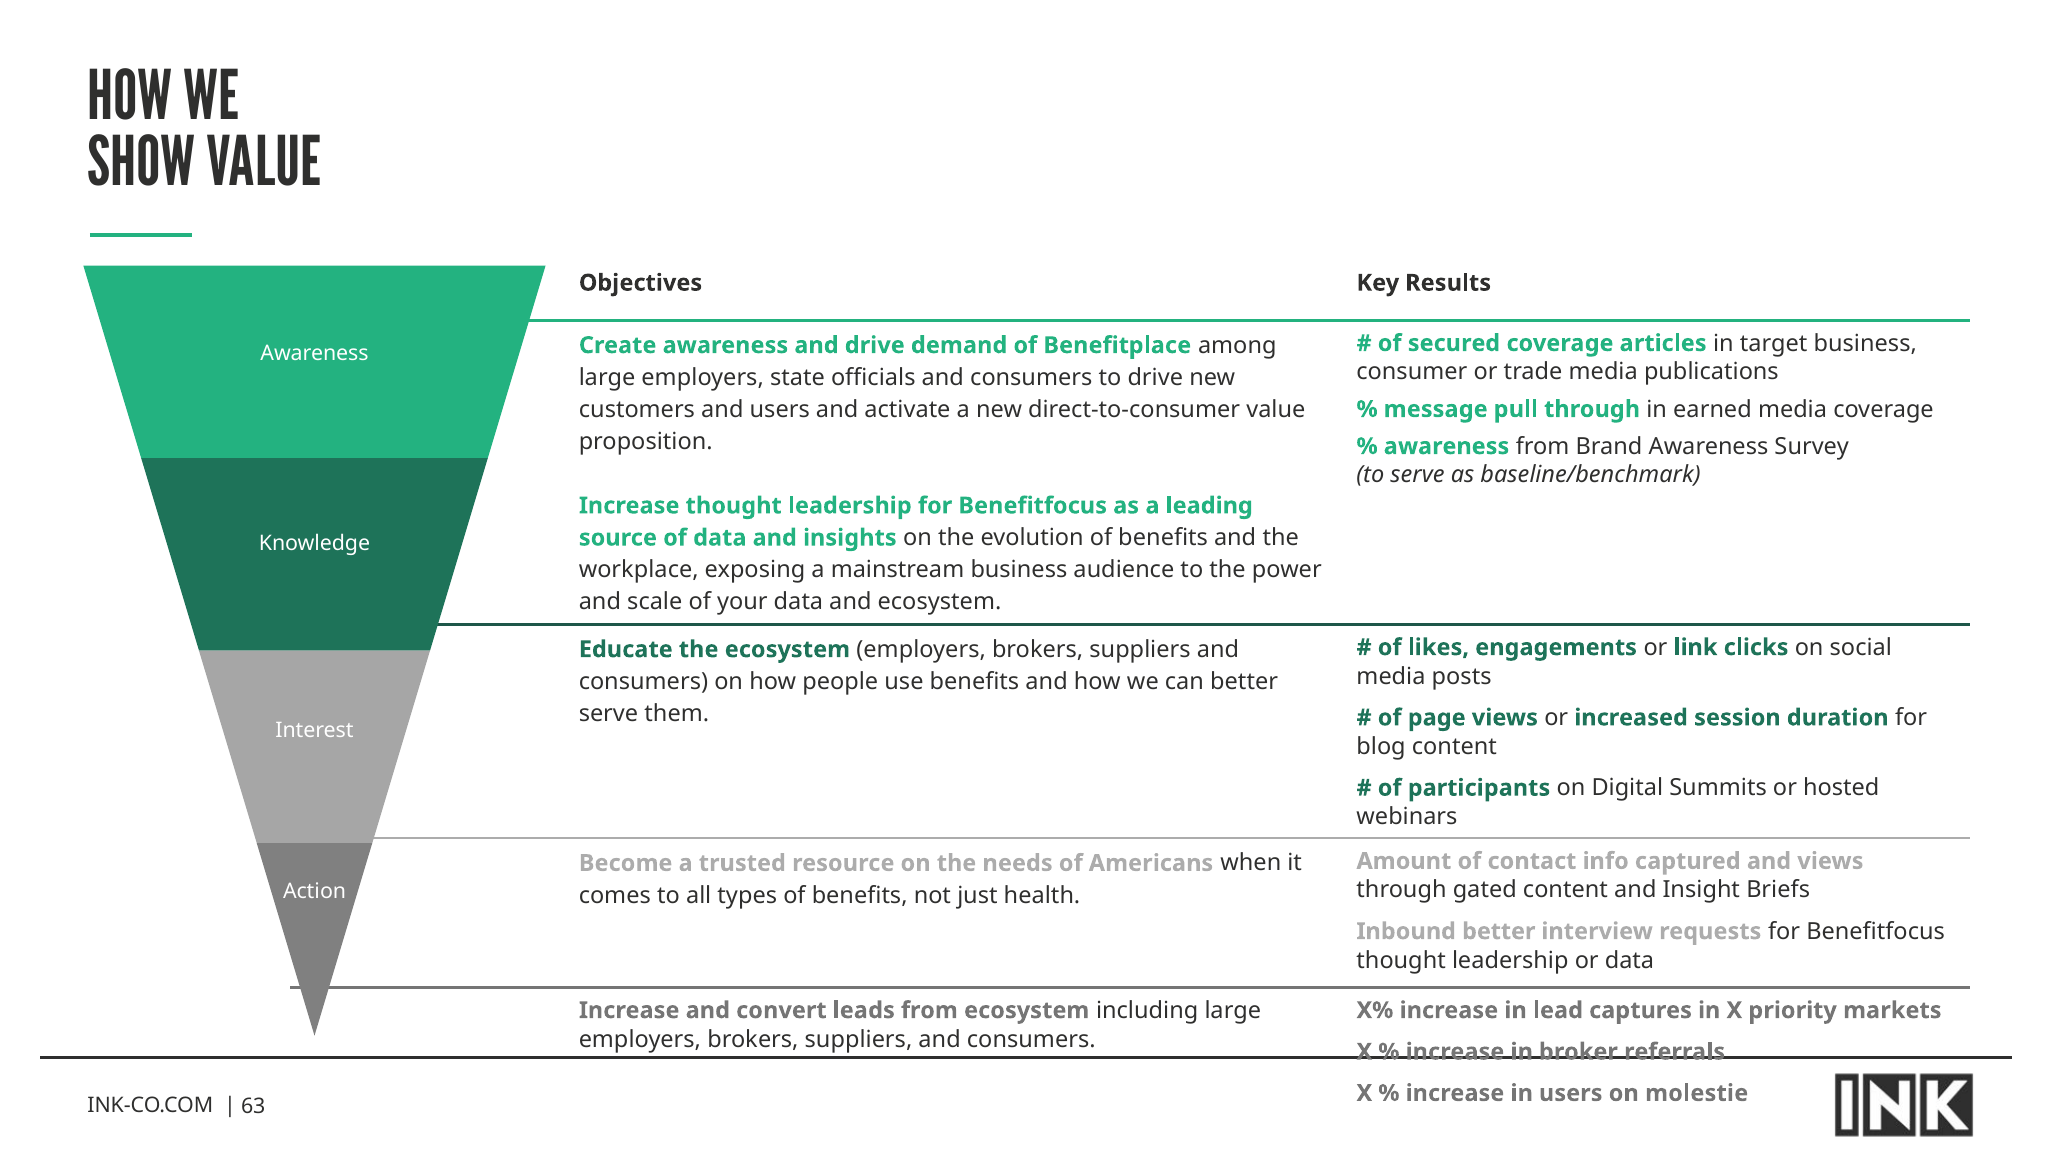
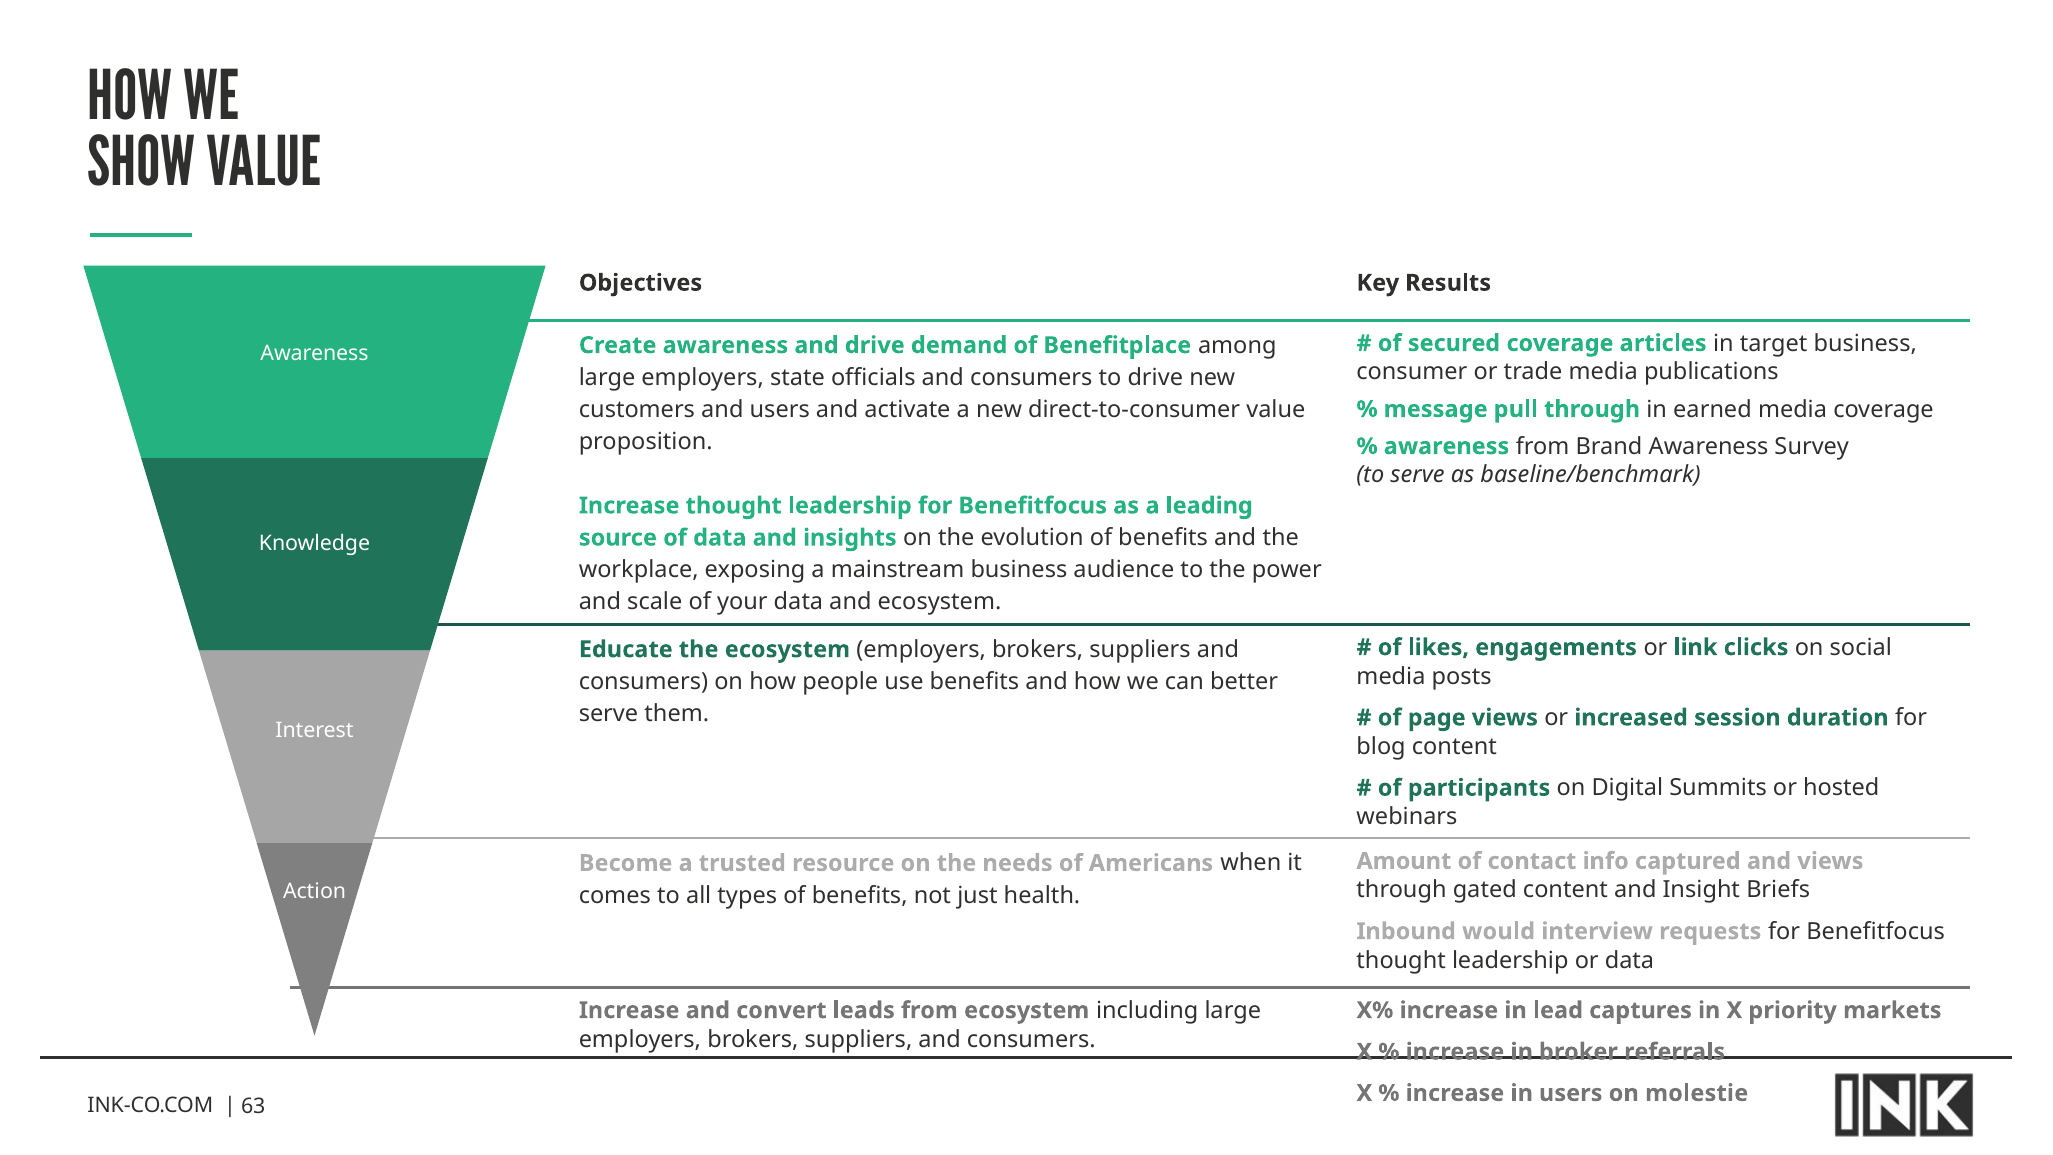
Inbound better: better -> would (1499, 931)
